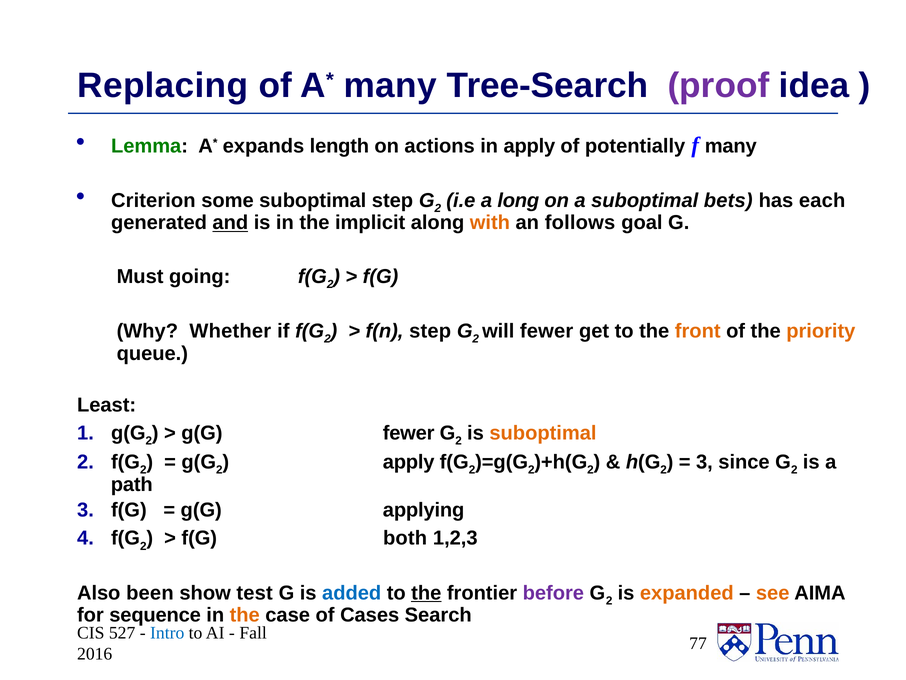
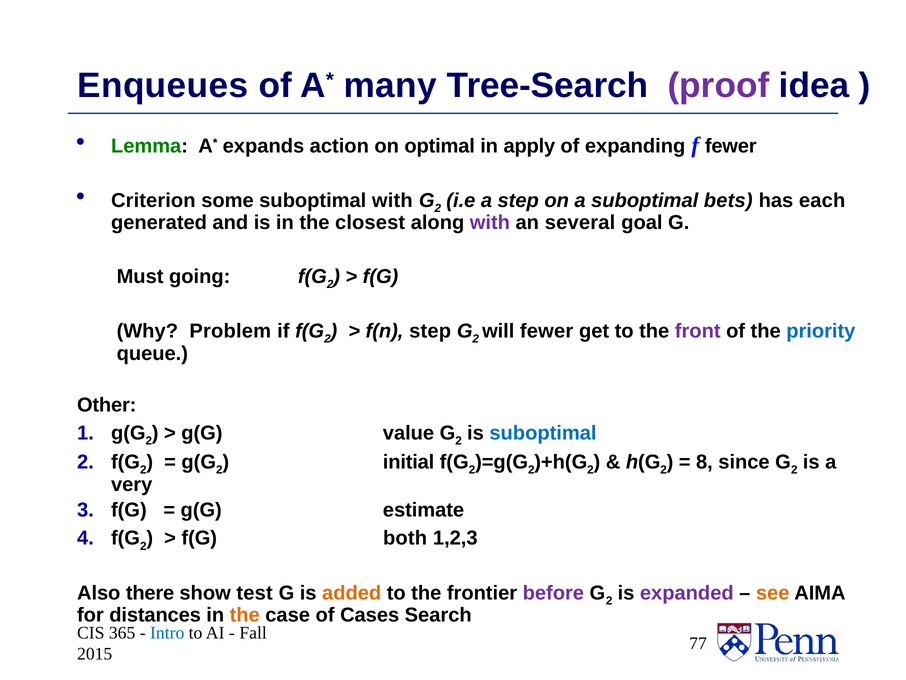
Replacing: Replacing -> Enqueues (163, 85)
length: length -> action (339, 146)
actions: actions -> optimal (440, 146)
potentially: potentially -> expanding (635, 146)
f many: many -> fewer (731, 146)
suboptimal step: step -> with (392, 200)
a long: long -> step (518, 200)
and underline: present -> none (230, 223)
implicit: implicit -> closest (370, 223)
with colour: orange -> purple (490, 223)
follows: follows -> several (580, 223)
Whether: Whether -> Problem (230, 331)
front colour: orange -> purple (698, 331)
priority colour: orange -> blue (821, 331)
Least: Least -> Other (107, 405)
g(G fewer: fewer -> value (409, 433)
suboptimal colour: orange -> blue (543, 433)
apply: apply -> initial (409, 462)
3: 3 -> 8 (704, 462)
path: path -> very (132, 484)
applying: applying -> estimate (424, 510)
been: been -> there (150, 592)
added colour: blue -> orange (352, 592)
the underline: present -> none (426, 592)
expanded colour: orange -> purple (687, 592)
sequence: sequence -> distances (155, 615)
527: 527 -> 365 (122, 632)
2016: 2016 -> 2015 (95, 654)
